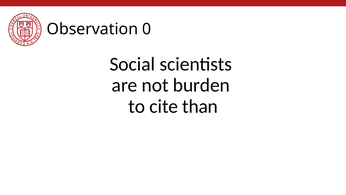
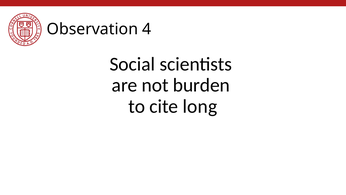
0: 0 -> 4 (147, 29)
than: than -> long (200, 106)
